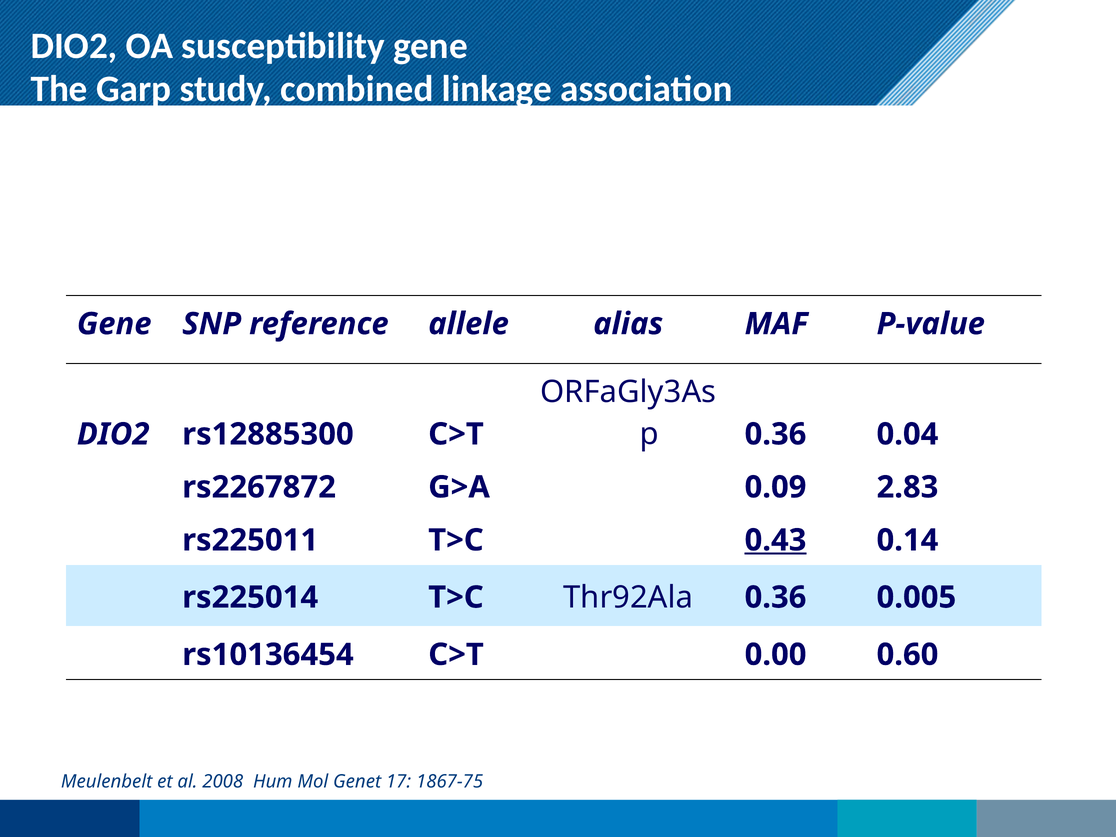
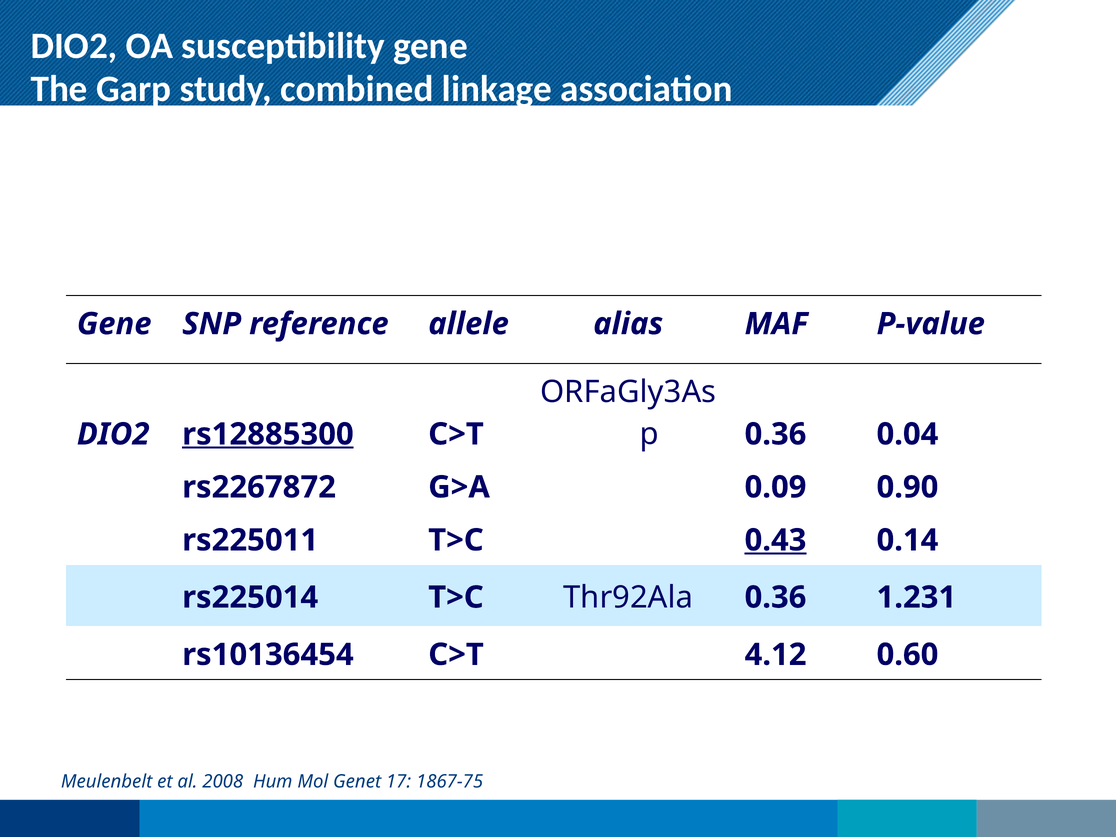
rs12885300 underline: none -> present (268, 434)
2.83: 2.83 -> 0.90 (907, 487)
0.005: 0.005 -> 1.231 (916, 597)
0.00: 0.00 -> 4.12 (776, 655)
